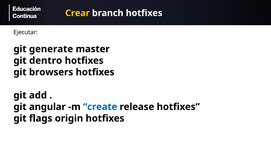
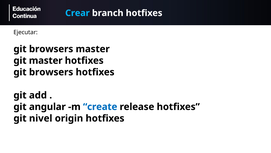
Crear colour: yellow -> light blue (77, 13)
generate: generate -> browsers (51, 49)
git dentro: dentro -> master (46, 60)
flags: flags -> nivel (41, 118)
